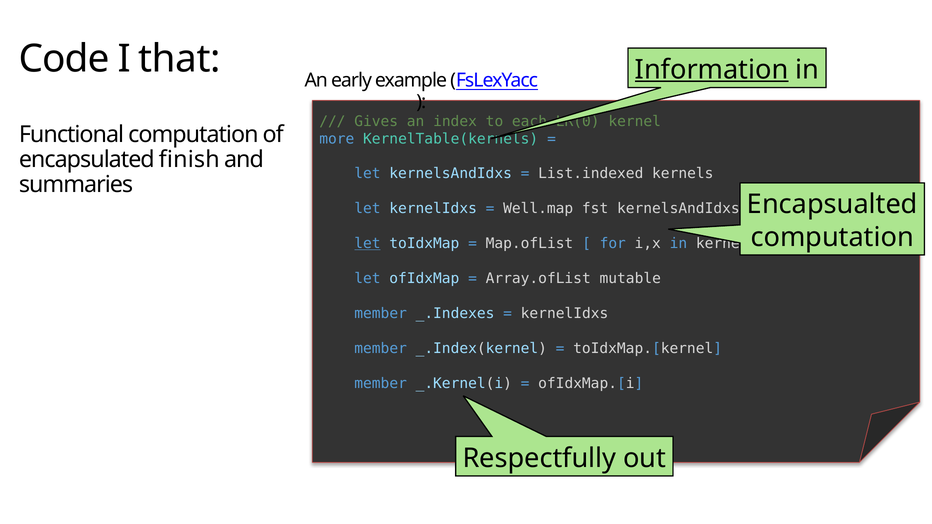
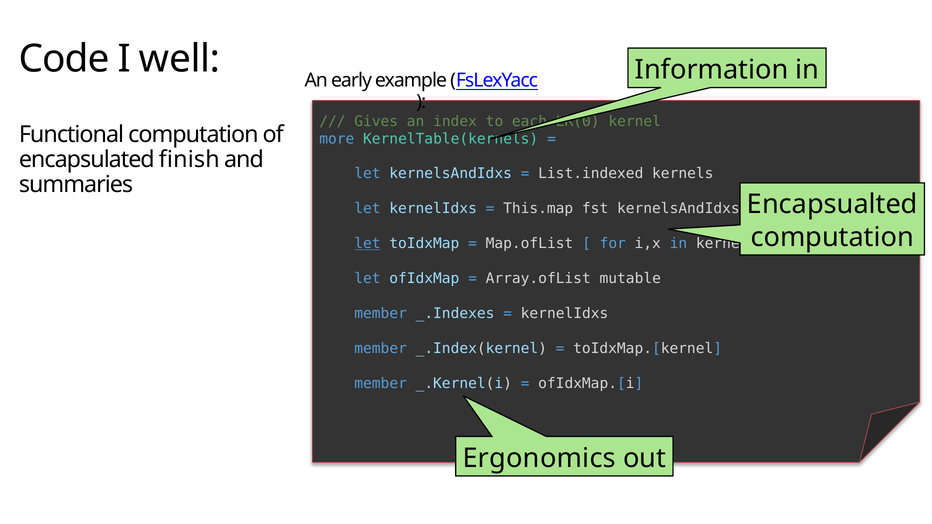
that: that -> well (180, 59)
Information underline: present -> none (712, 70)
Well.map: Well.map -> This.map (538, 209)
Respectfully: Respectfully -> Ergonomics (539, 458)
